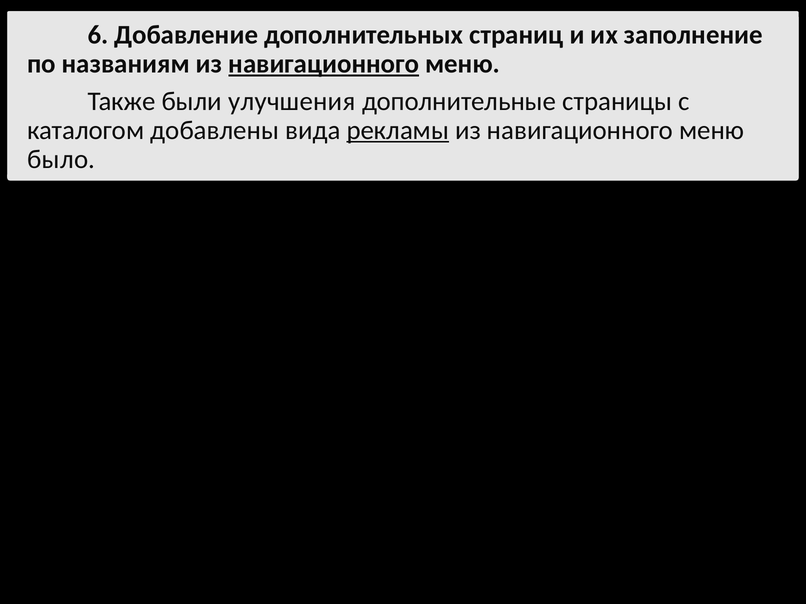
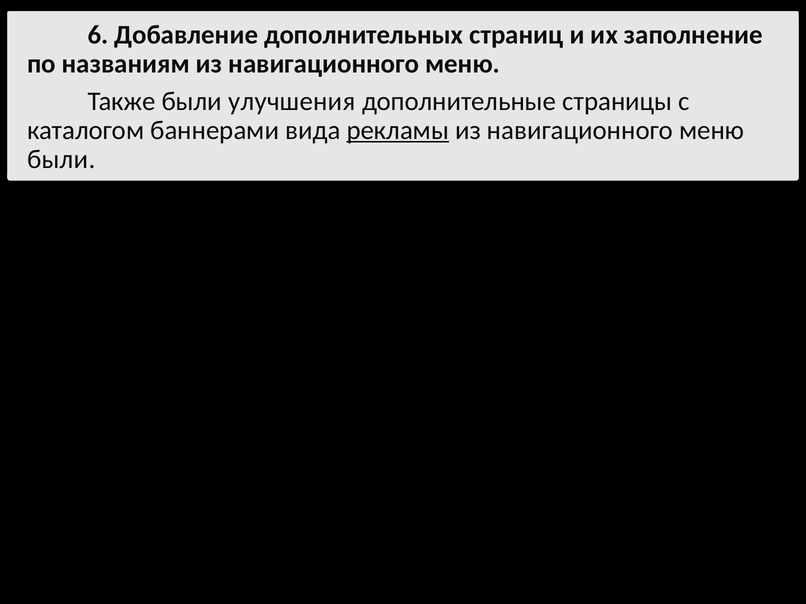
навигационного underline: present -> none (324, 64)
добавлены: добавлены -> баннерами (215, 130)
было: было -> были (61, 159)
